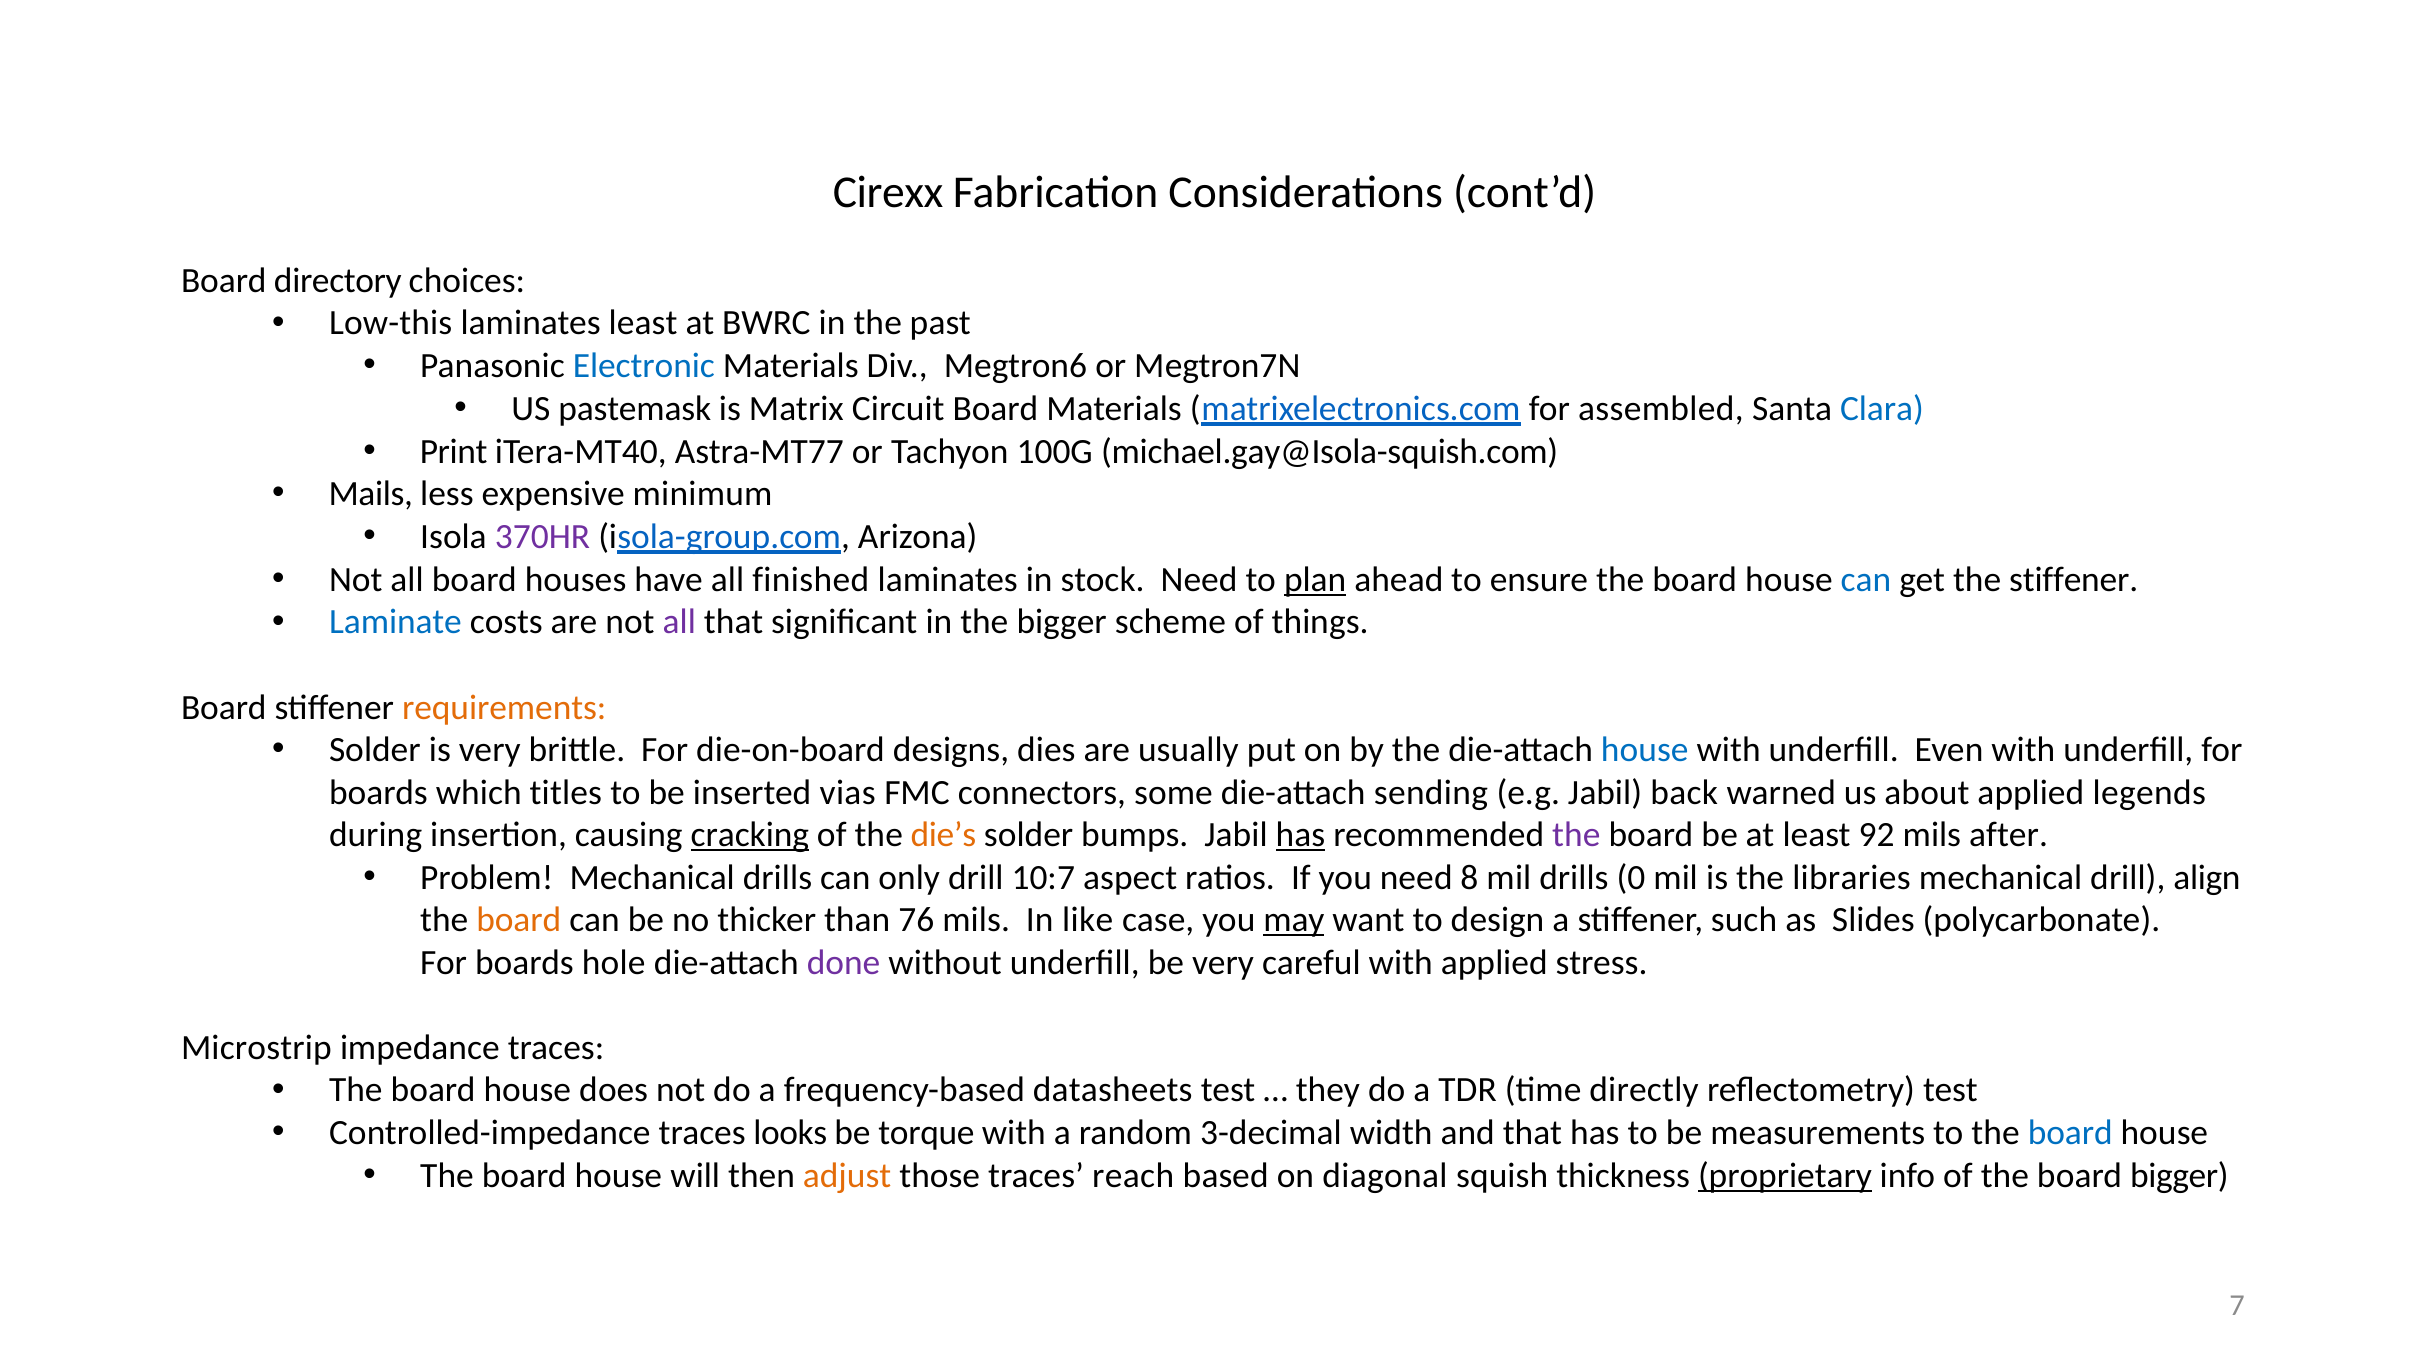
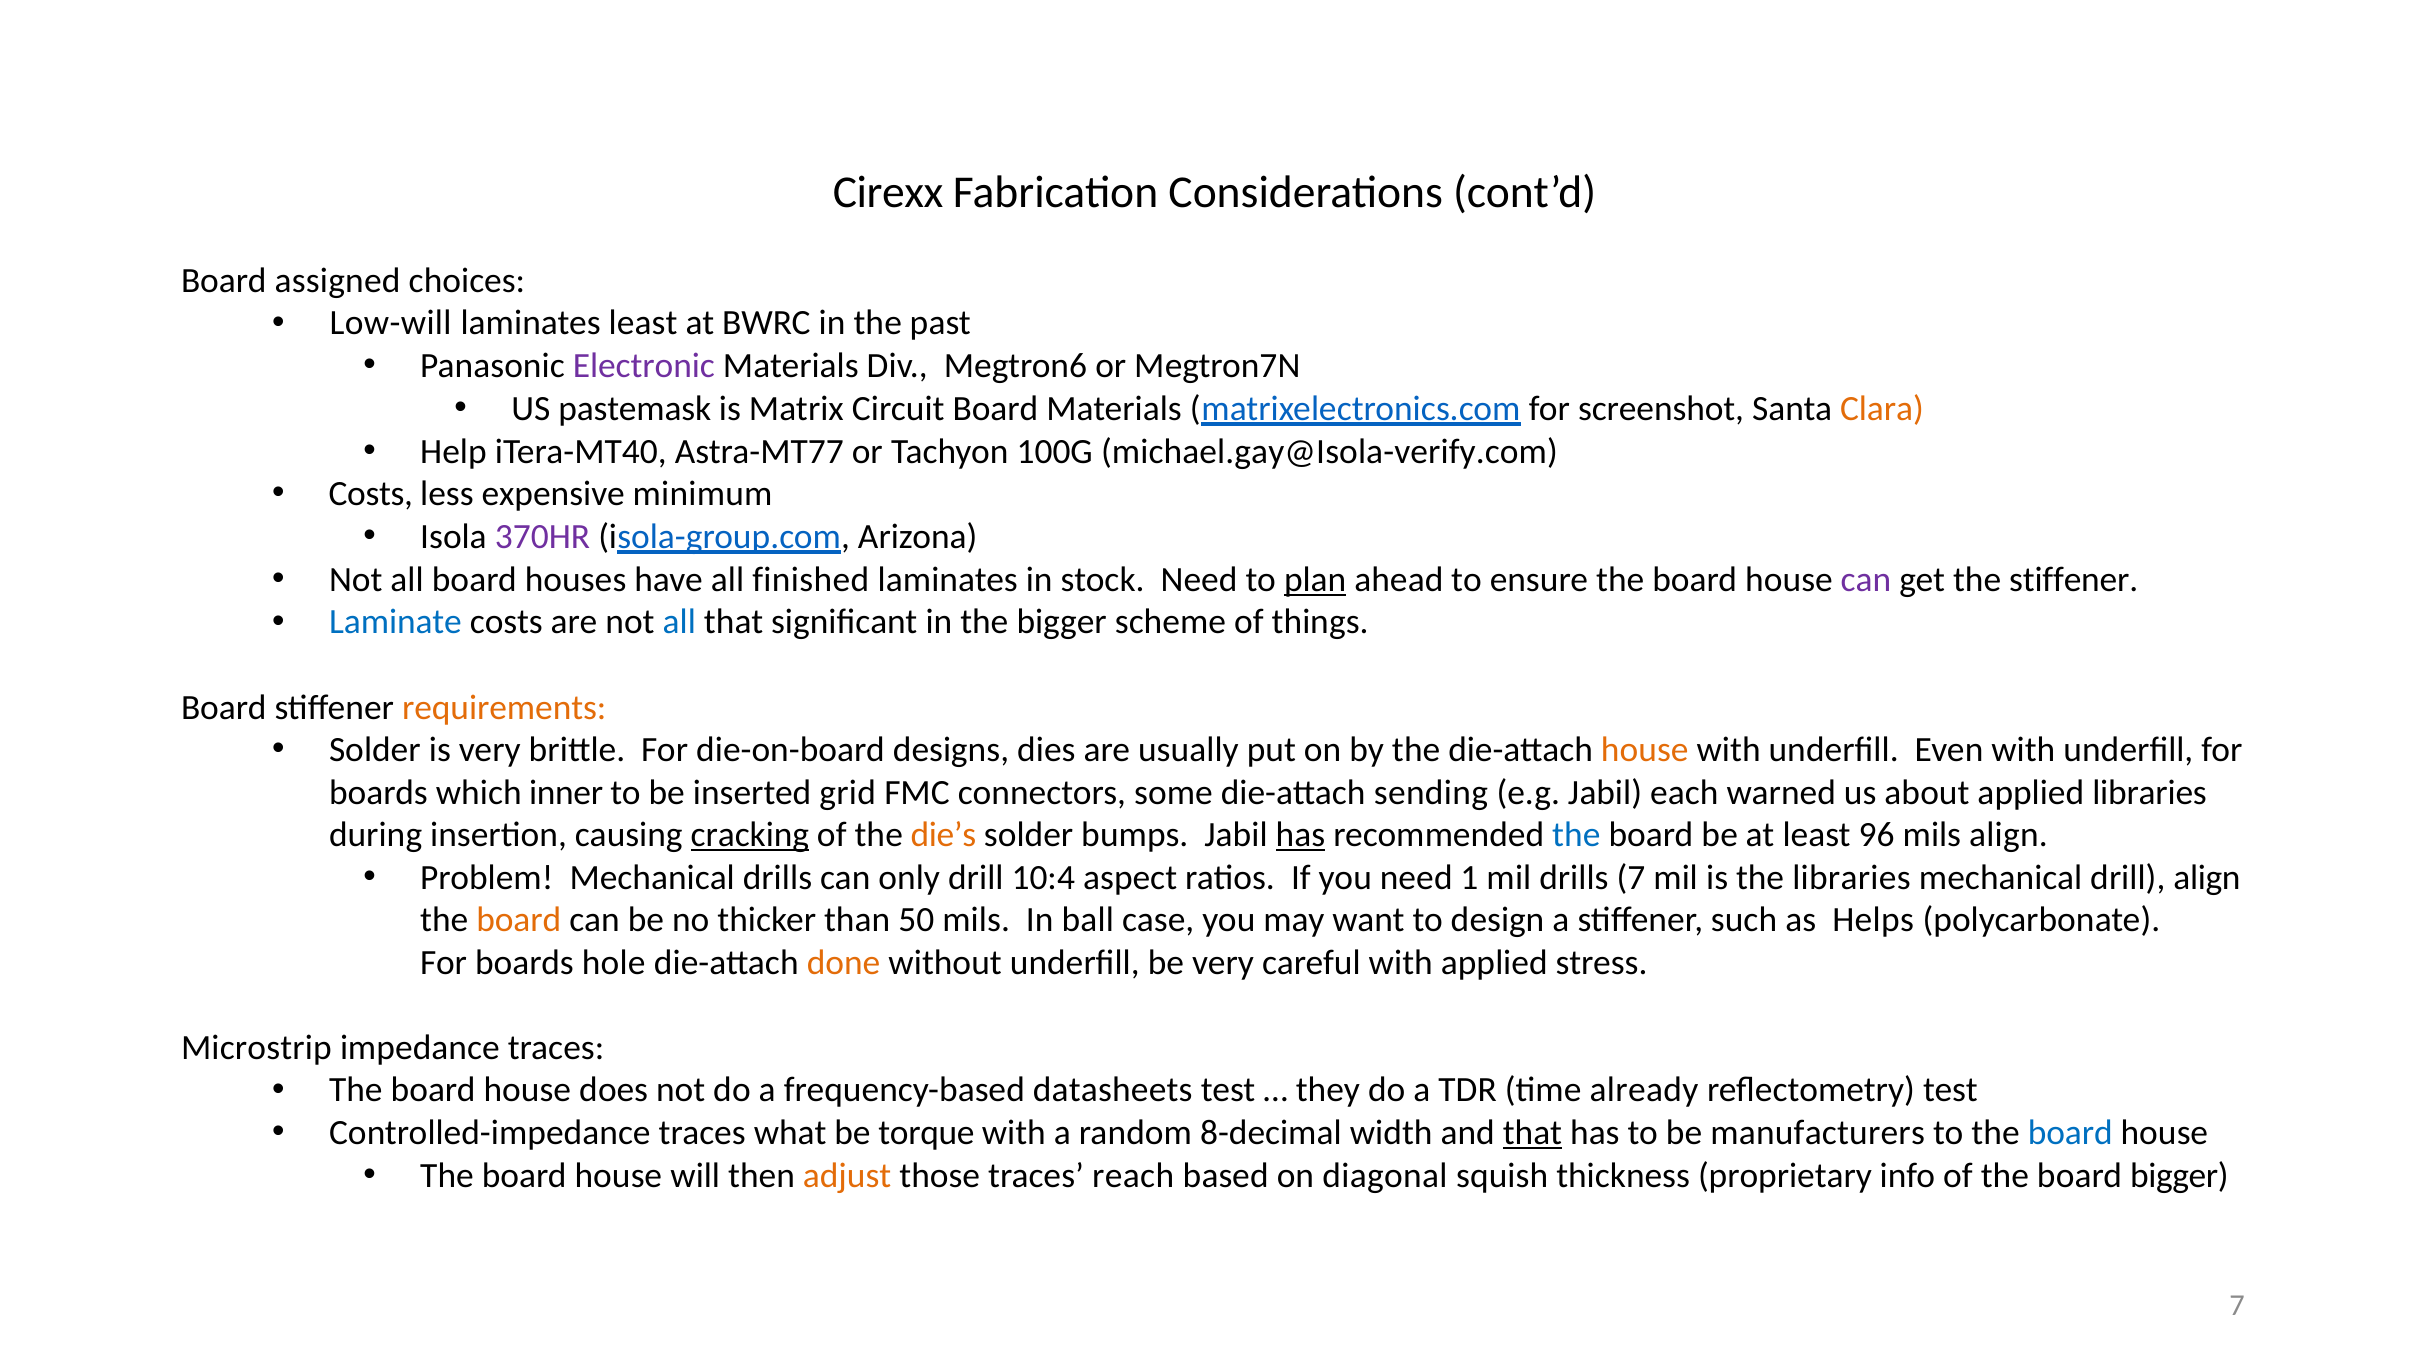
directory: directory -> assigned (338, 281)
Low-this: Low-this -> Low-will (391, 323)
Electronic colour: blue -> purple (644, 366)
assembled: assembled -> screenshot (1661, 408)
Clara colour: blue -> orange (1882, 408)
Print: Print -> Help (453, 451)
michael.gay@Isola-squish.com: michael.gay@Isola-squish.com -> michael.gay@Isola-verify.com (1329, 451)
Mails: Mails -> Costs (371, 494)
can colour: blue -> purple (1866, 580)
all colour: purple -> blue (679, 622)
house colour: blue -> orange (1645, 750)
titles: titles -> inner (566, 792)
vias: vias -> grid (848, 792)
back: back -> each (1684, 792)
applied legends: legends -> libraries (2150, 792)
the colour: purple -> blue (1576, 835)
92: 92 -> 96 (1877, 835)
mils after: after -> align (2008, 835)
10:7: 10:7 -> 10:4 (1043, 877)
8: 8 -> 1 (1469, 877)
drills 0: 0 -> 7 (1631, 877)
76: 76 -> 50 (916, 920)
like: like -> ball (1088, 920)
may underline: present -> none (1294, 920)
Slides: Slides -> Helps (1873, 920)
done colour: purple -> orange (844, 963)
directly: directly -> already (1644, 1090)
looks: looks -> what (790, 1133)
3-decimal: 3-decimal -> 8-decimal (1271, 1133)
that underline: none -> present (1532, 1133)
measurements: measurements -> manufacturers (1818, 1133)
proprietary underline: present -> none (1785, 1175)
